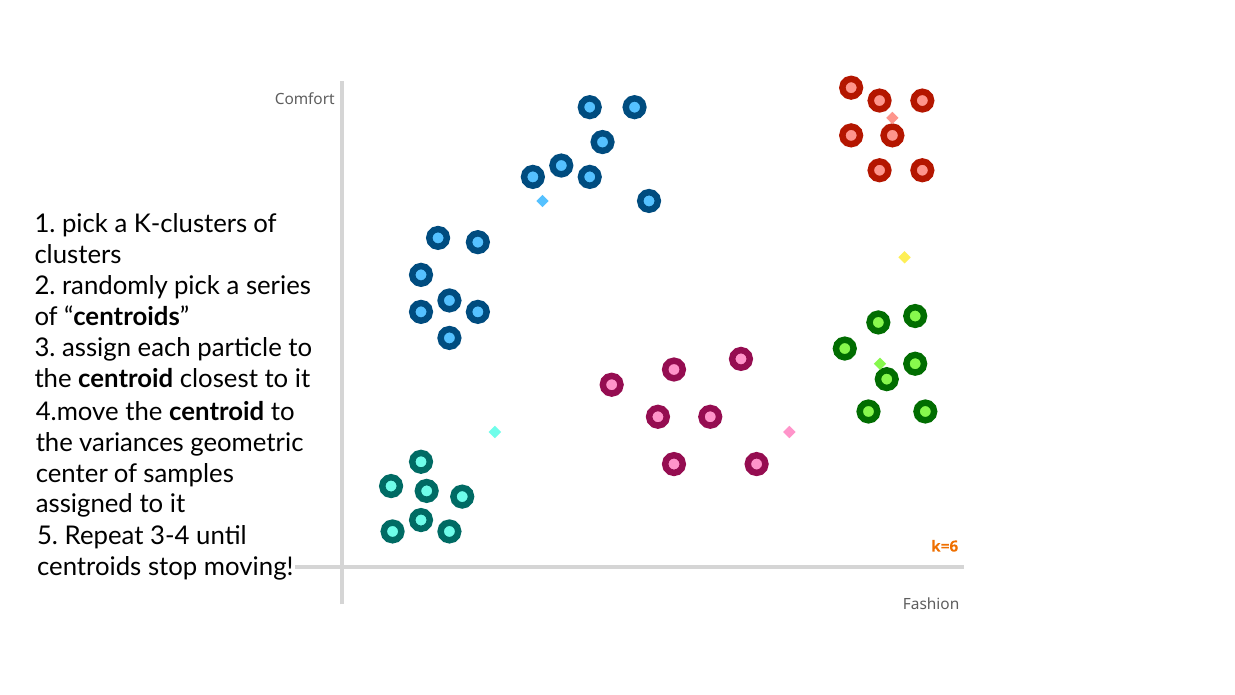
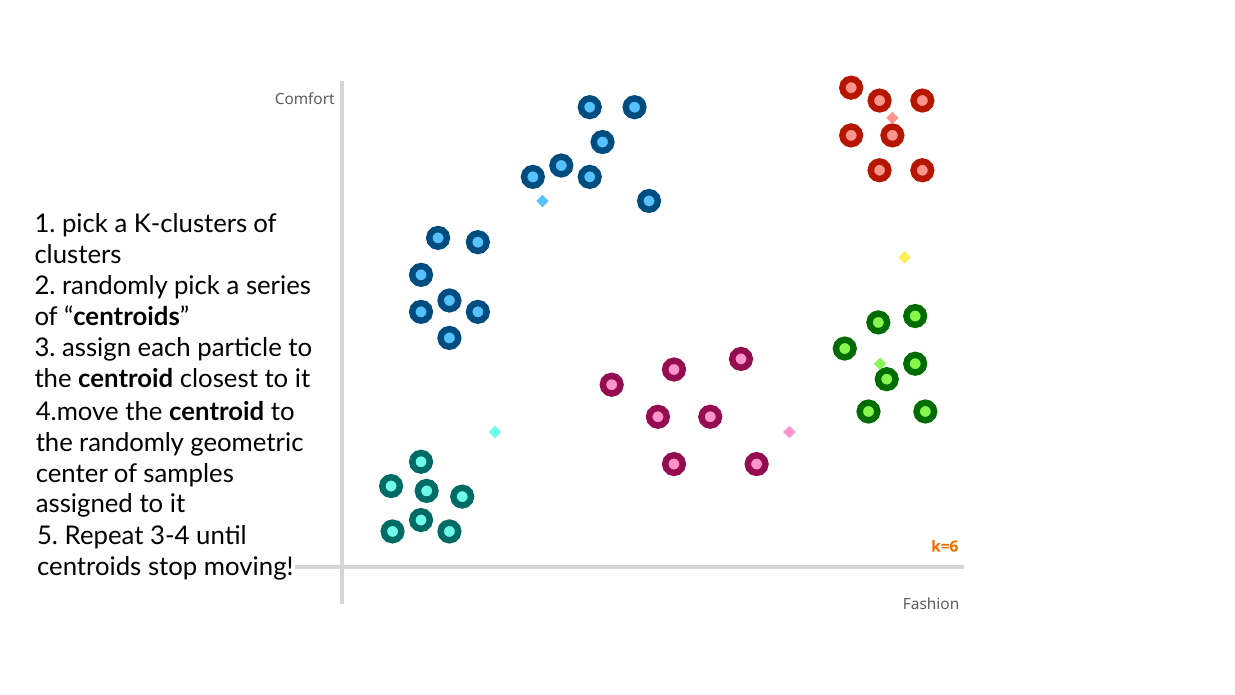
the variances: variances -> randomly (131, 442)
